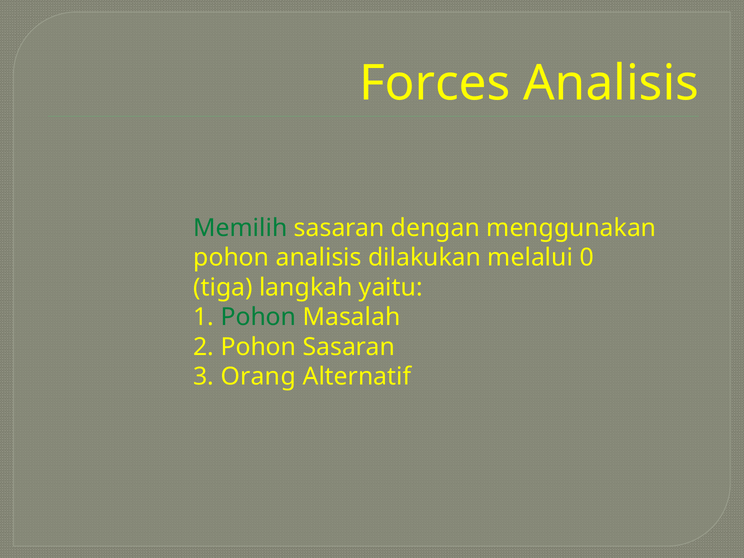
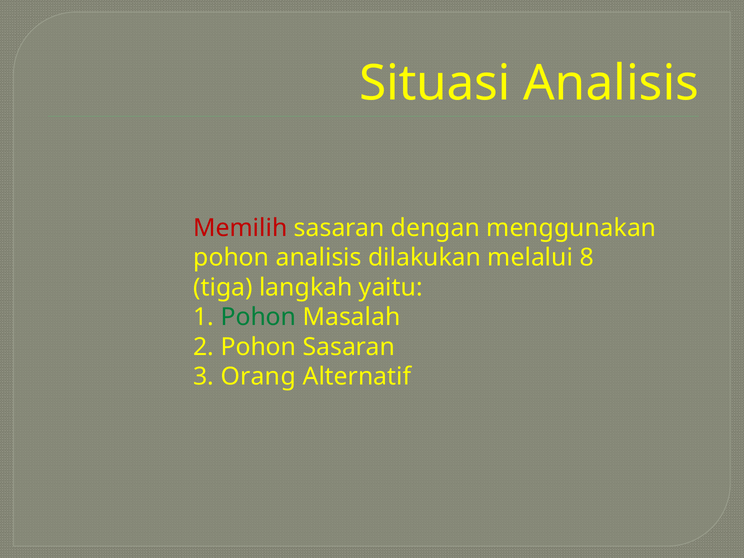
Forces: Forces -> Situasi (435, 84)
Memilih colour: green -> red (240, 228)
0: 0 -> 8 (587, 258)
